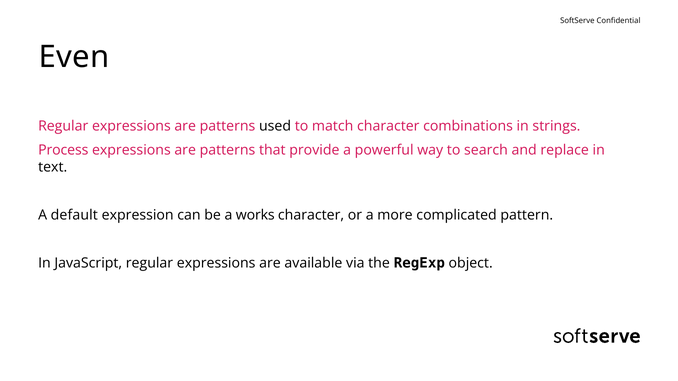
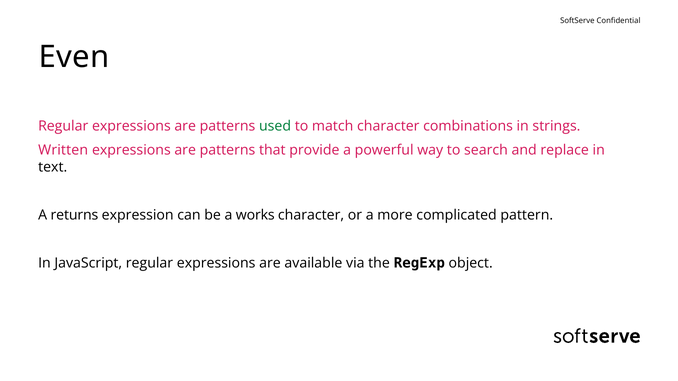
used colour: black -> green (275, 126)
Process: Process -> Written (63, 150)
default: default -> returns (74, 215)
